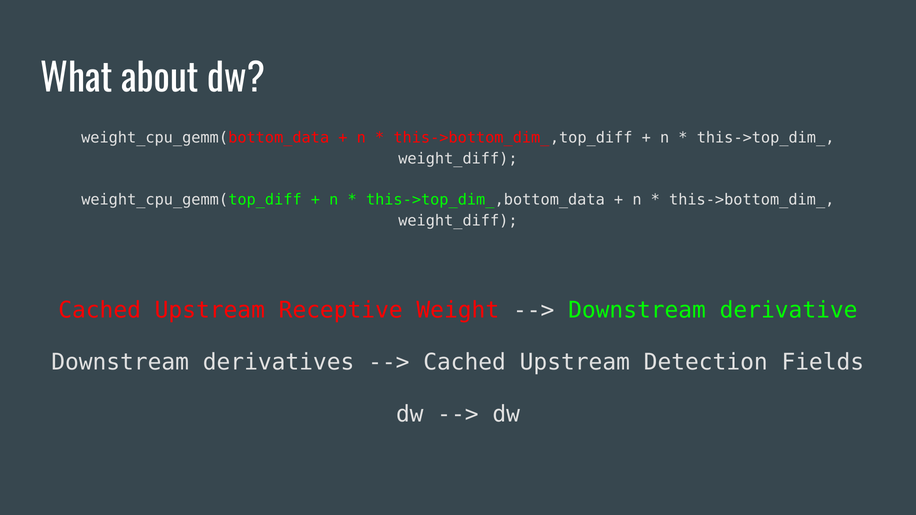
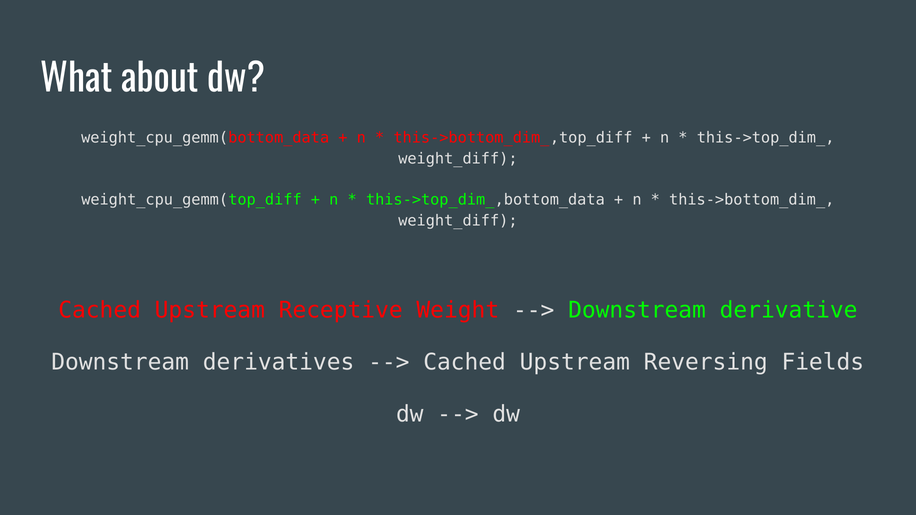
Detection: Detection -> Reversing (706, 362)
